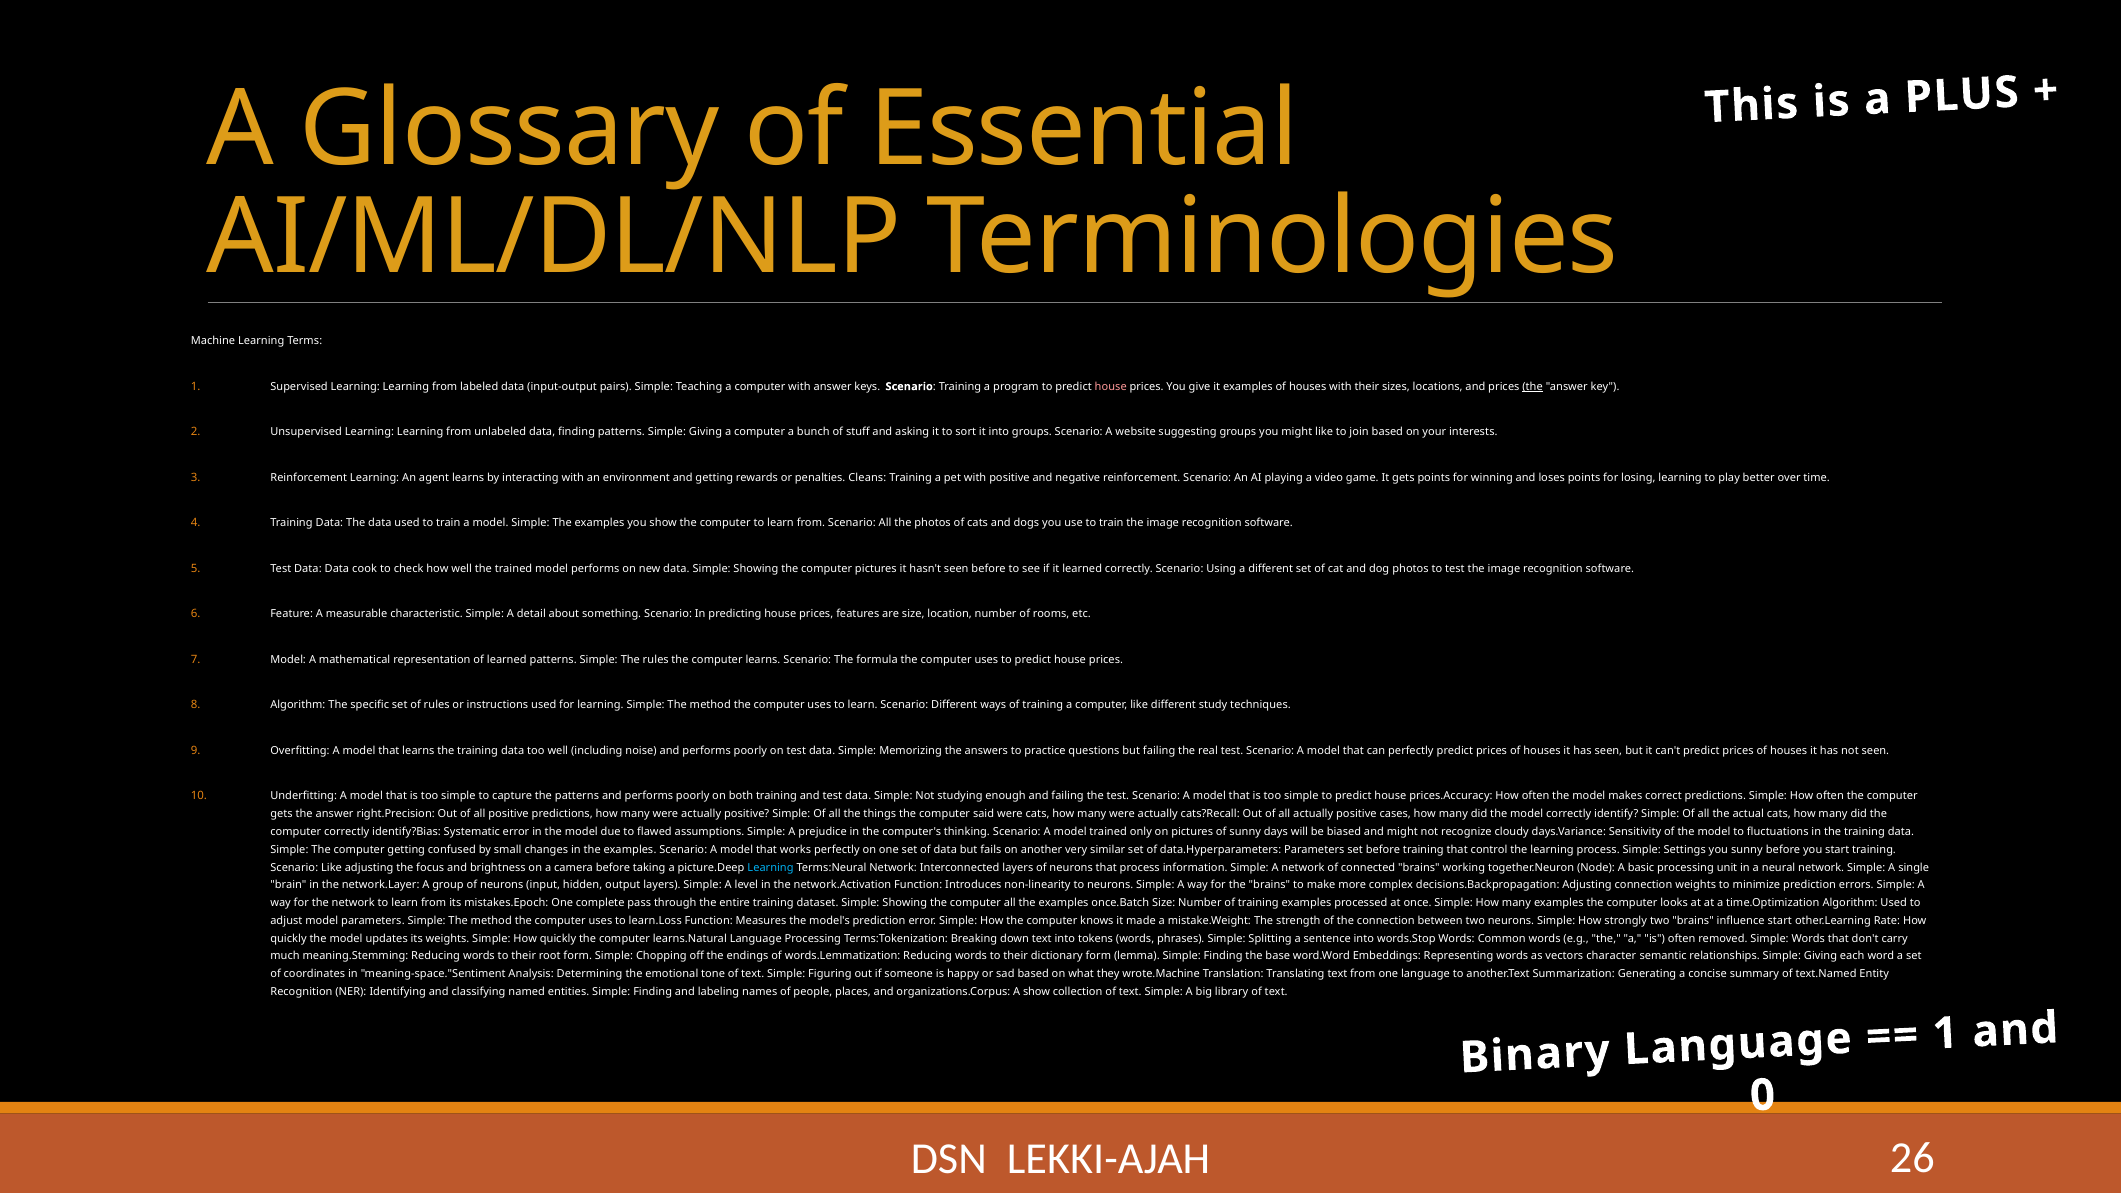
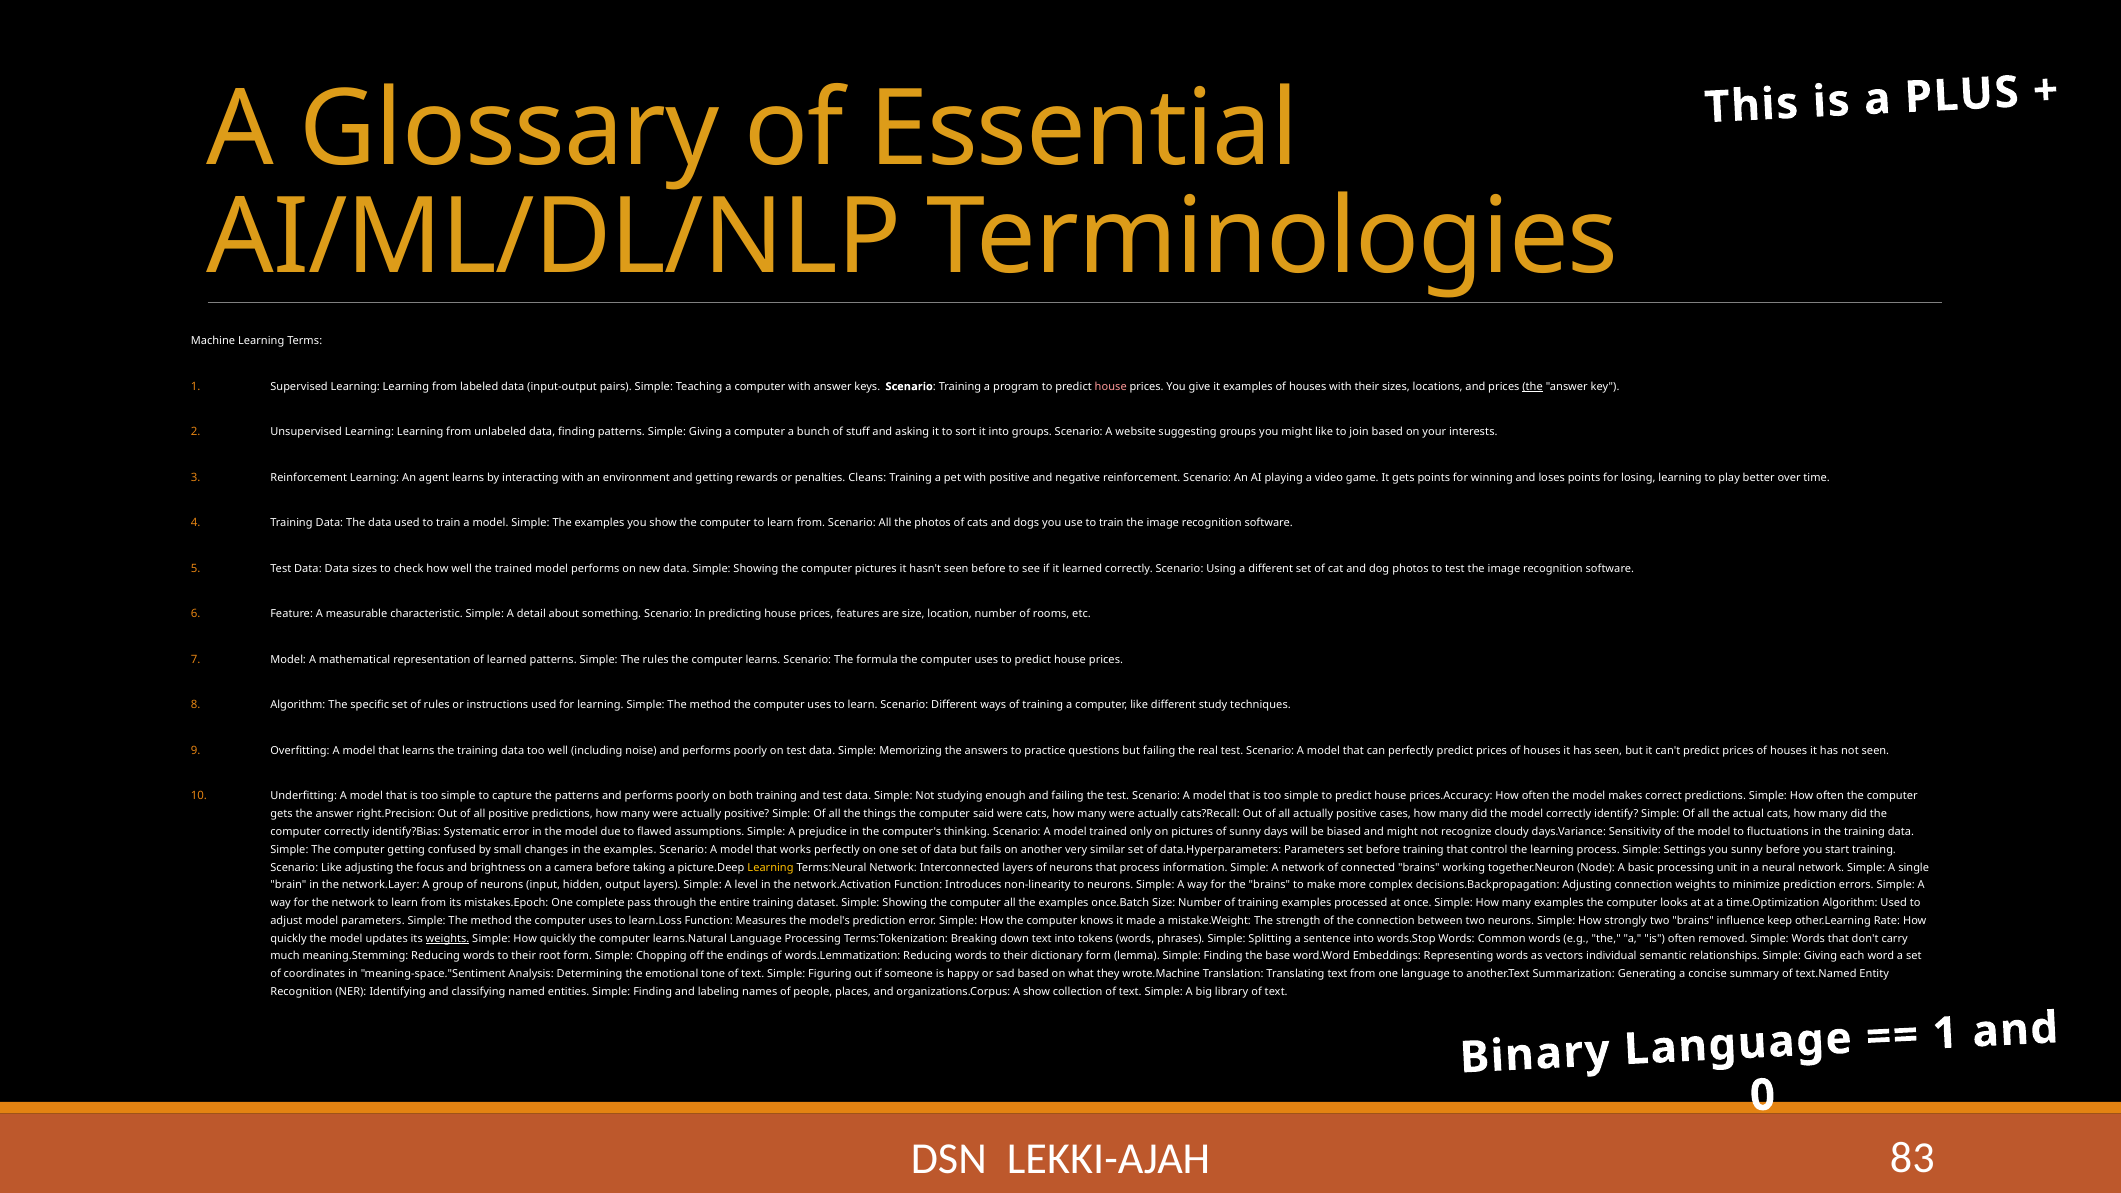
Data cook: cook -> sizes (365, 569)
Learning colour: light blue -> yellow (771, 867)
influence start: start -> keep (1780, 921)
weights underline: none -> present (448, 939)
character: character -> individual (1611, 956)
26: 26 -> 83 (1912, 1158)
